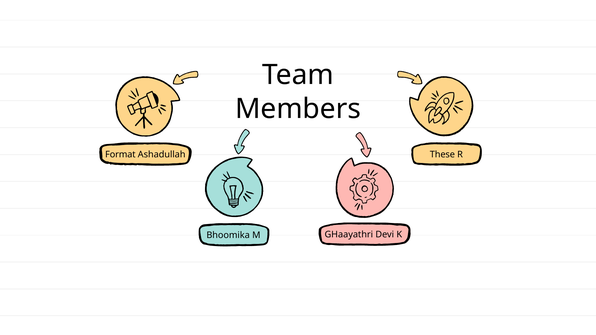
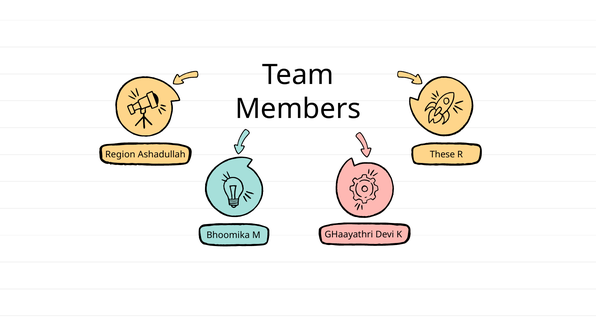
Format: Format -> Region (120, 155)
